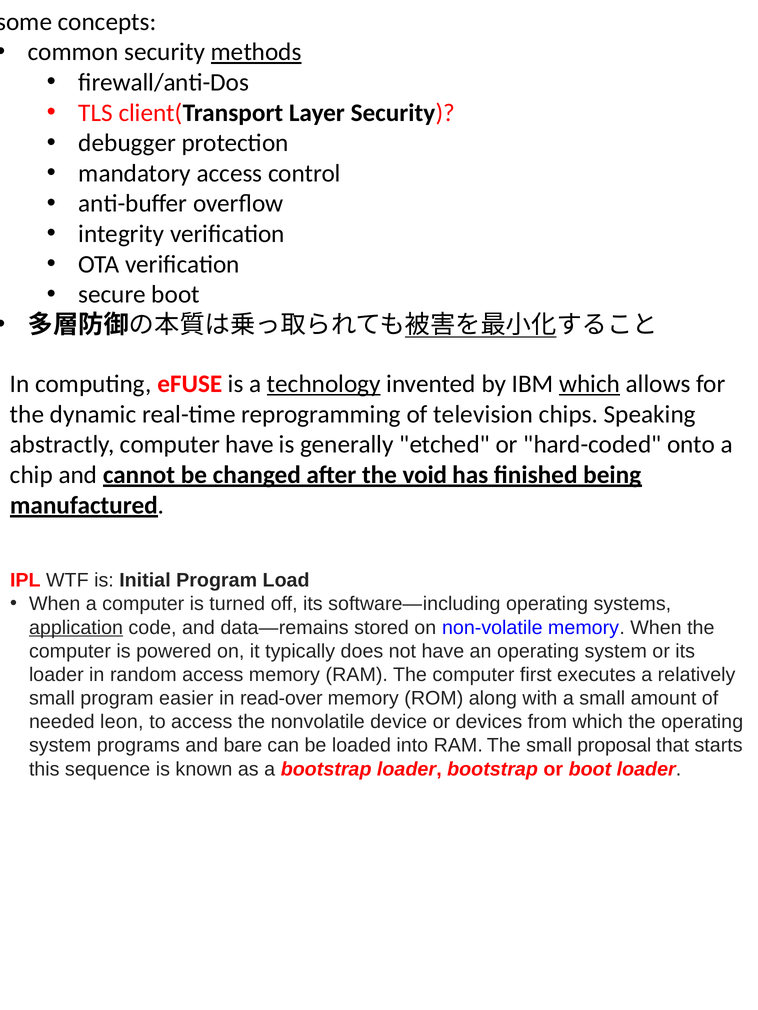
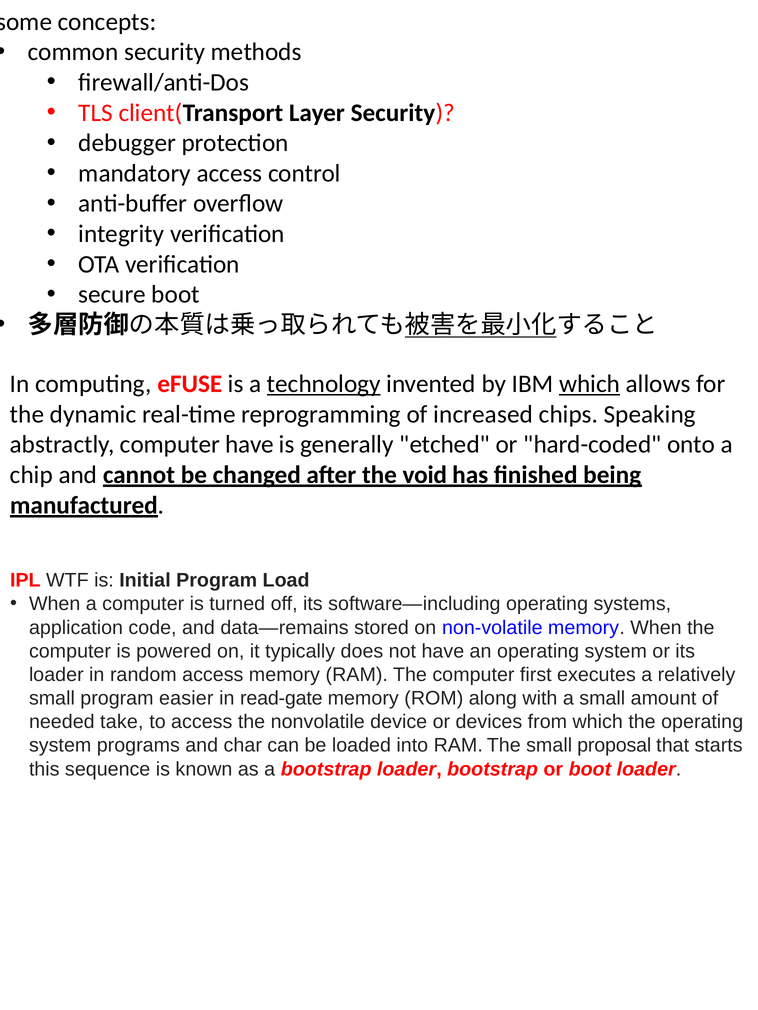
methods underline: present -> none (256, 52)
television: television -> increased (483, 415)
application underline: present -> none (76, 628)
read-over: read-over -> read-gate (281, 699)
leon: leon -> take (122, 722)
bare: bare -> char (243, 746)
